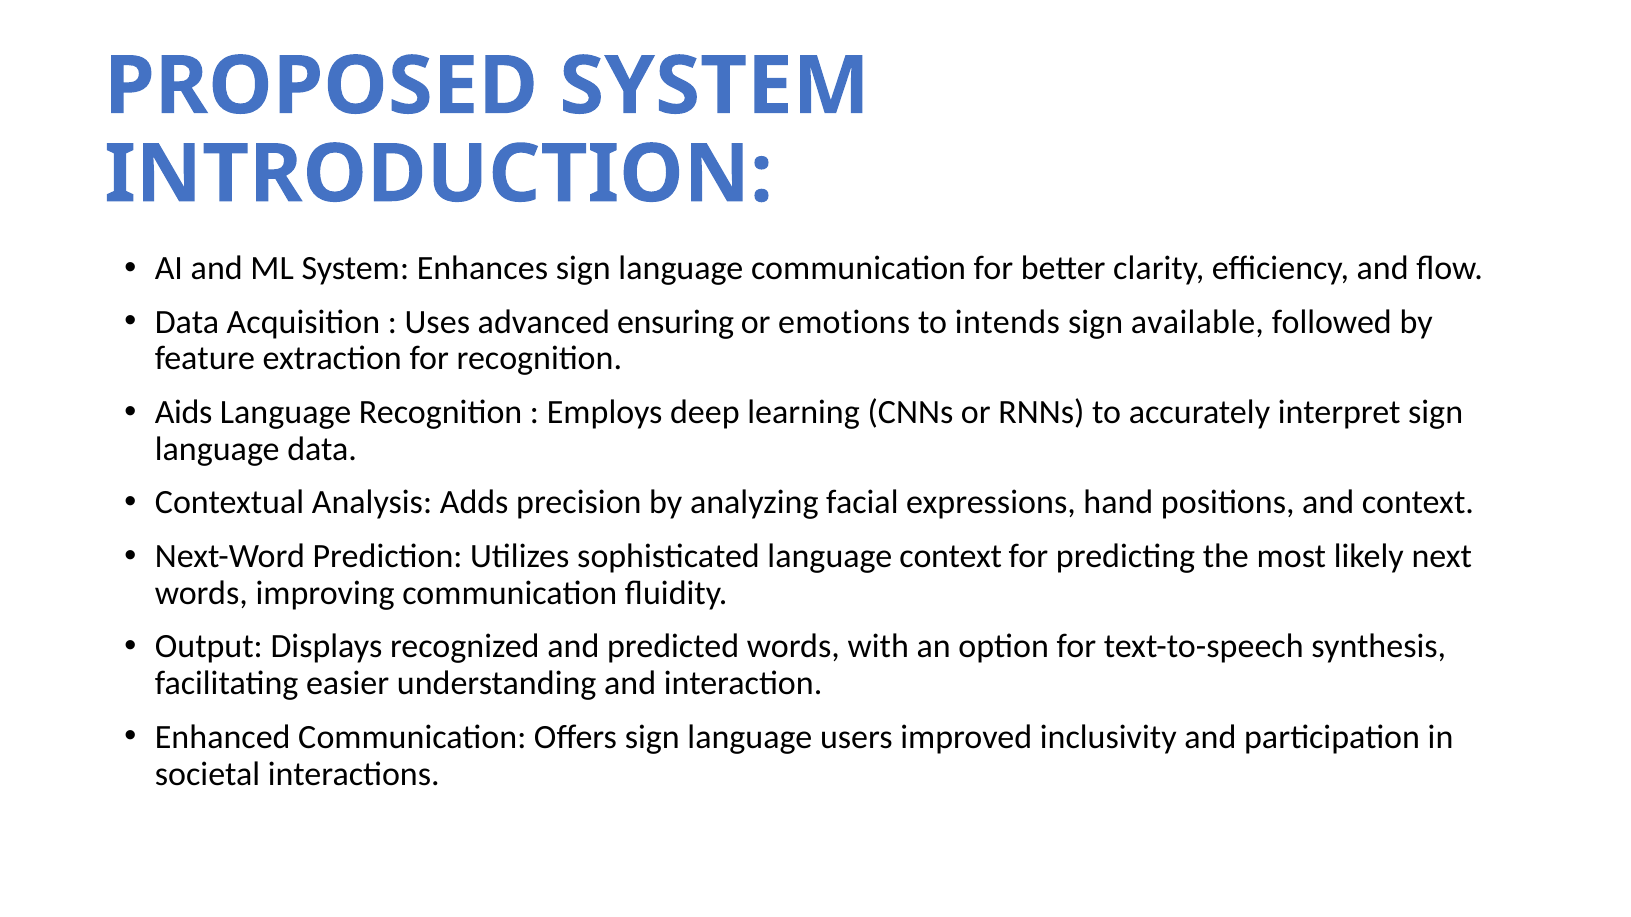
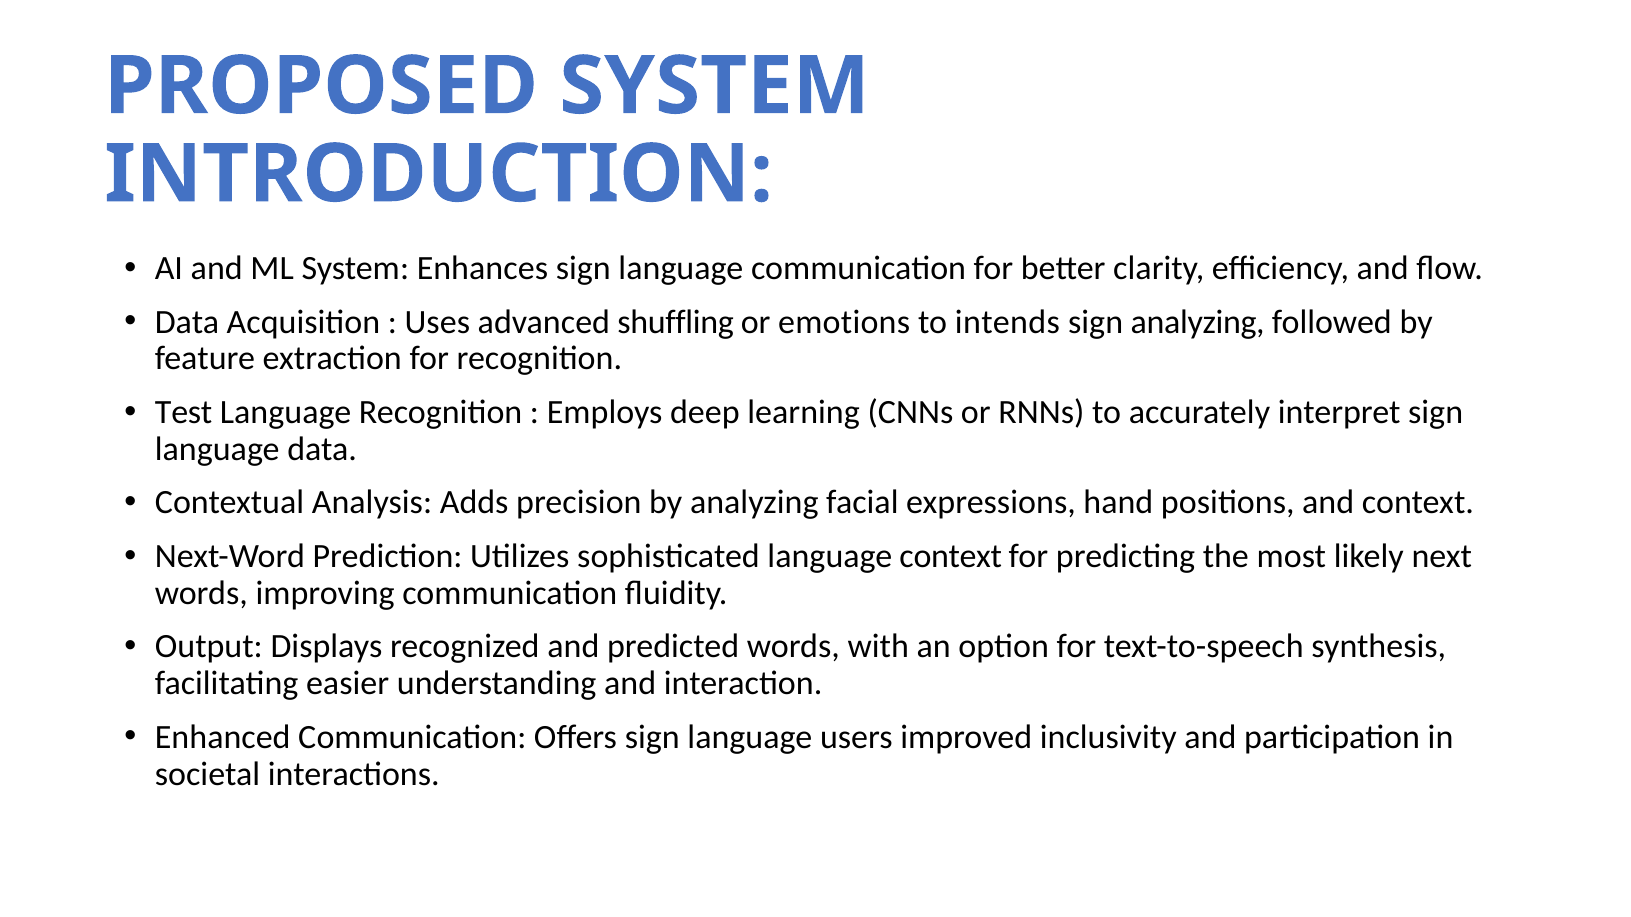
ensuring: ensuring -> shuffling (676, 322)
sign available: available -> analyzing (1198, 322)
Aids: Aids -> Test (184, 413)
